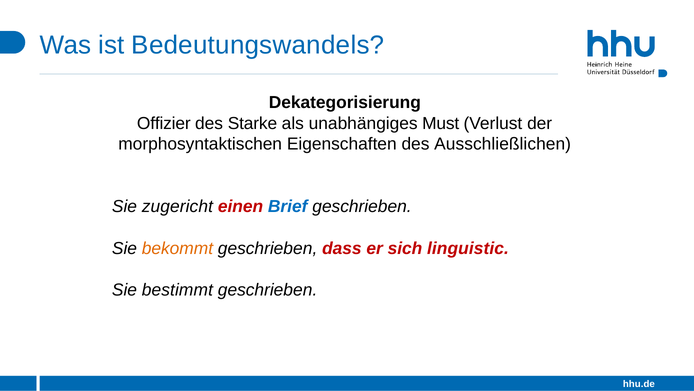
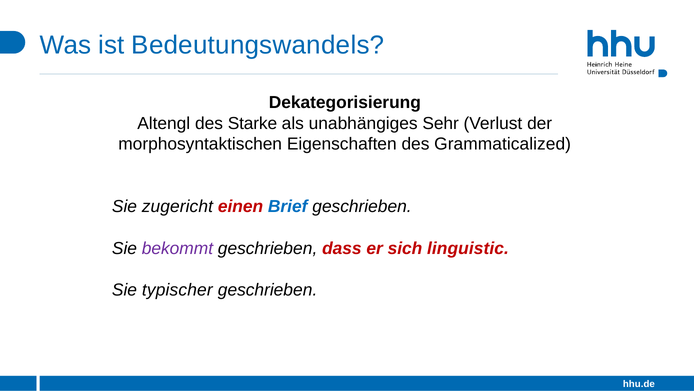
Offizier: Offizier -> Altengl (164, 123)
Must: Must -> Sehr (441, 123)
Ausschließlichen: Ausschließlichen -> Grammaticalized (503, 144)
bekommt colour: orange -> purple (177, 248)
bestimmt: bestimmt -> typischer (177, 290)
